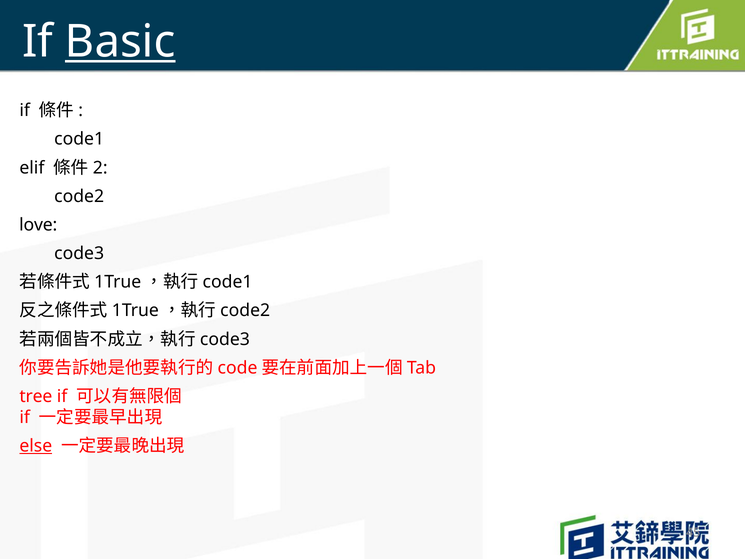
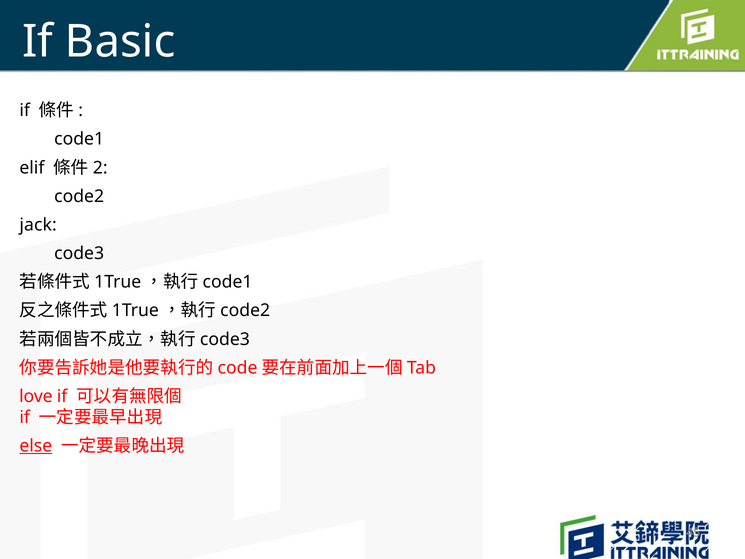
Basic underline: present -> none (120, 42)
love: love -> jack (38, 225)
tree: tree -> love (36, 396)
